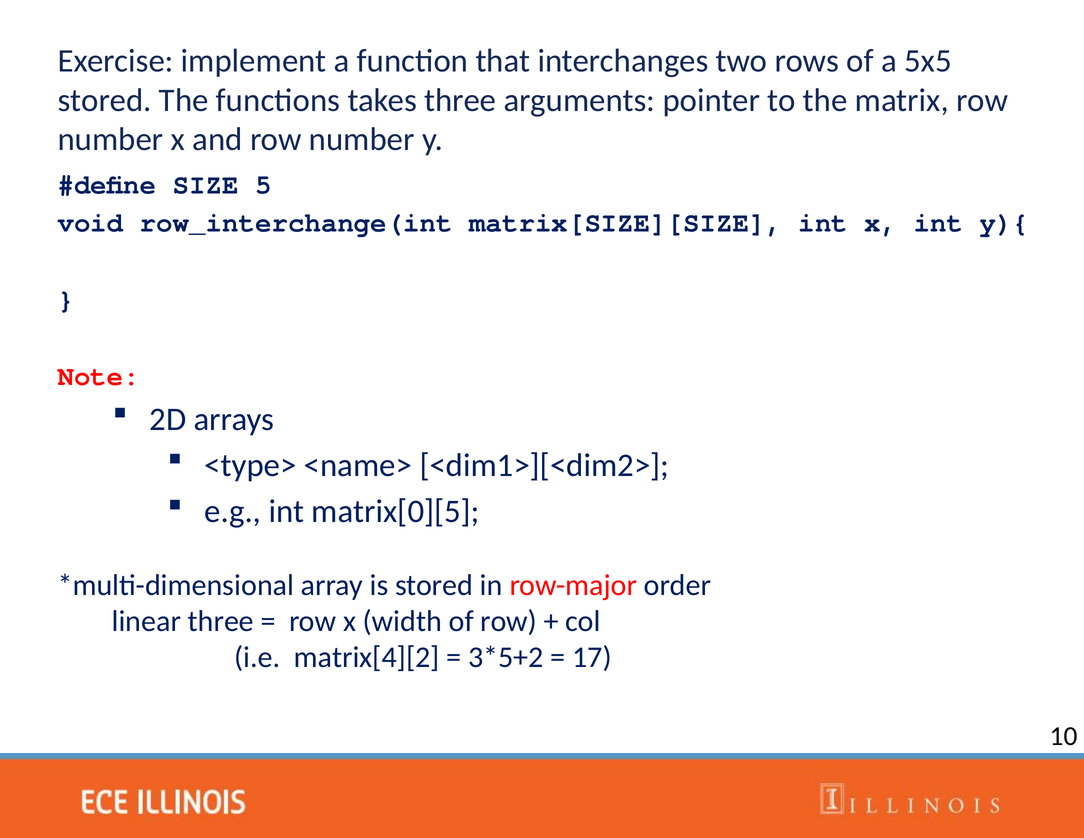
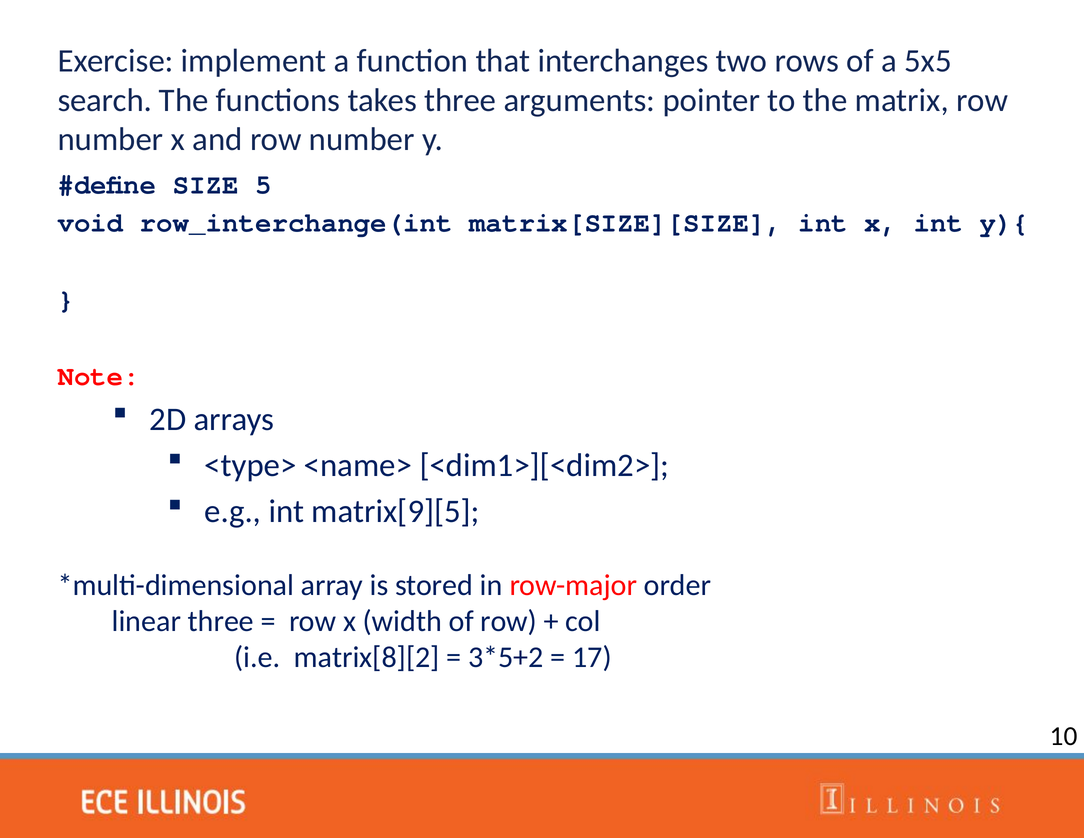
stored: stored -> search (105, 100)
matrix[0][5: matrix[0][5 -> matrix[9][5 (396, 511)
matrix[4][2: matrix[4][2 -> matrix[8][2 (367, 657)
